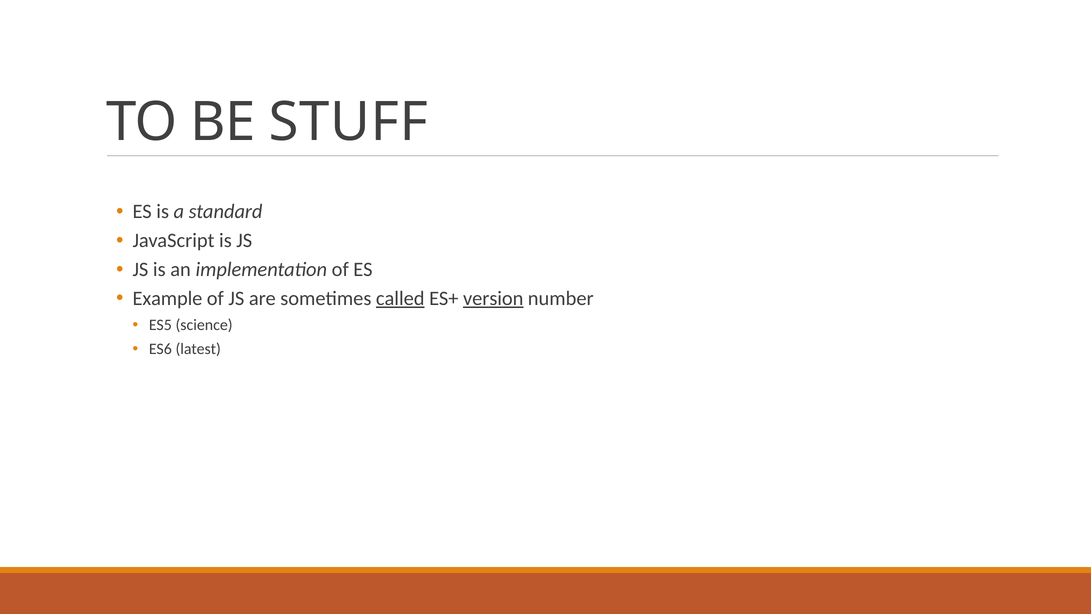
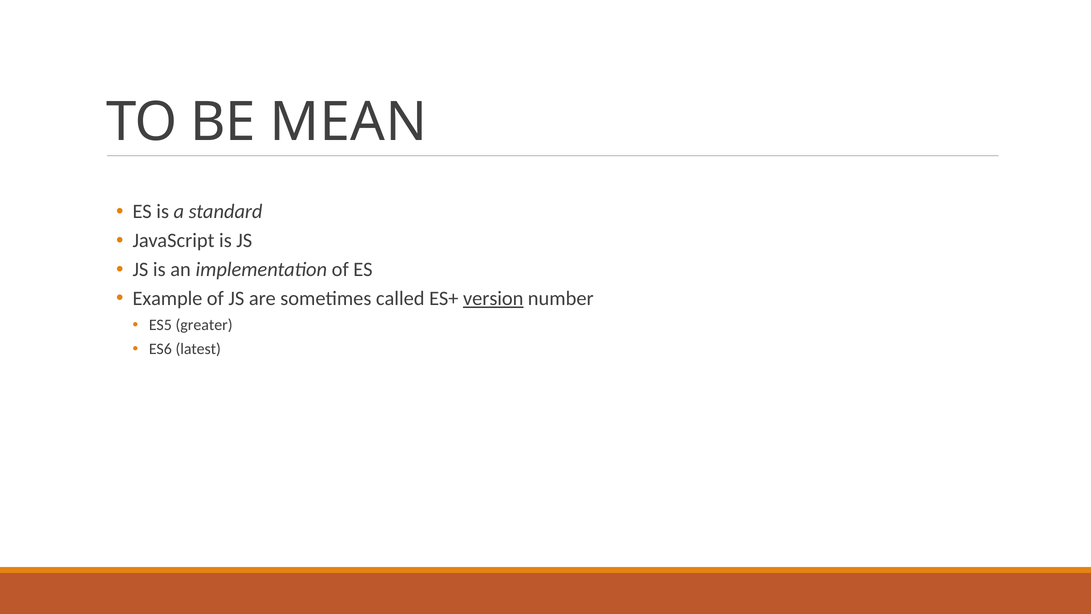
STUFF: STUFF -> MEAN (348, 122)
called underline: present -> none (400, 298)
science: science -> greater (204, 325)
